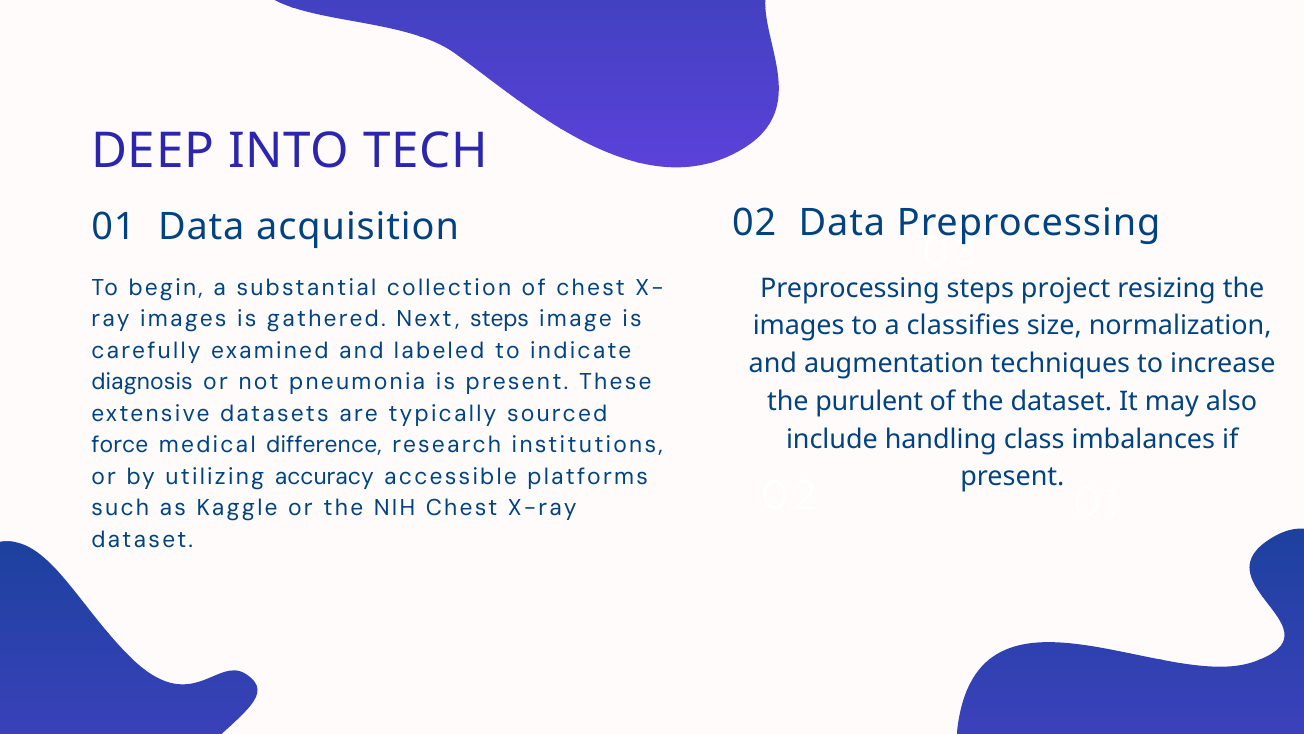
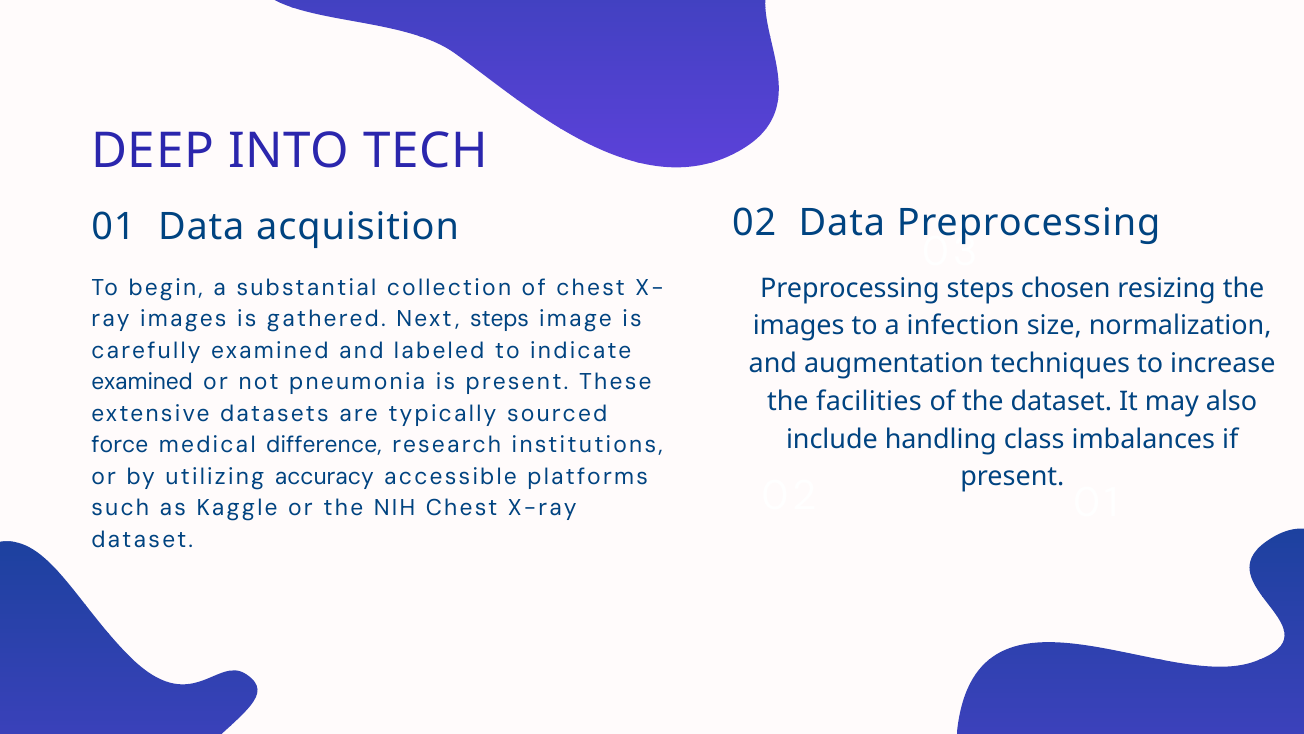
project: project -> chosen (1066, 288)
classifies: classifies -> infection (963, 326)
diagnosis: diagnosis -> examined (142, 382)
purulent: purulent -> facilities (869, 401)
